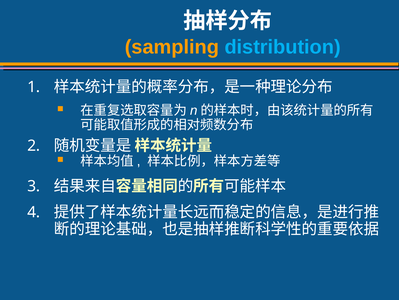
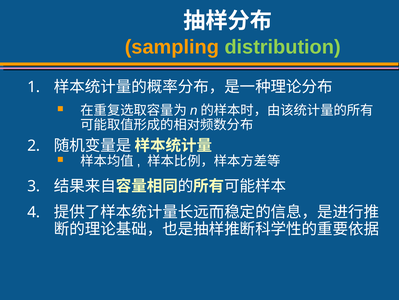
distribution colour: light blue -> light green (283, 47)
